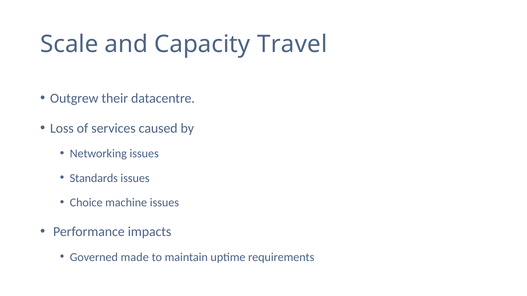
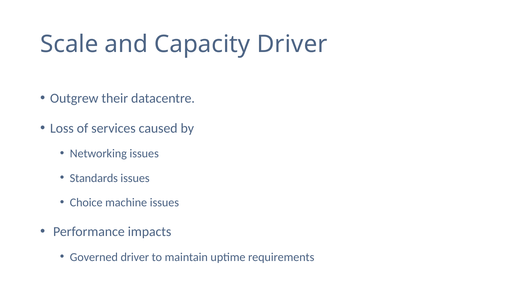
Capacity Travel: Travel -> Driver (292, 44)
Governed made: made -> driver (135, 257)
